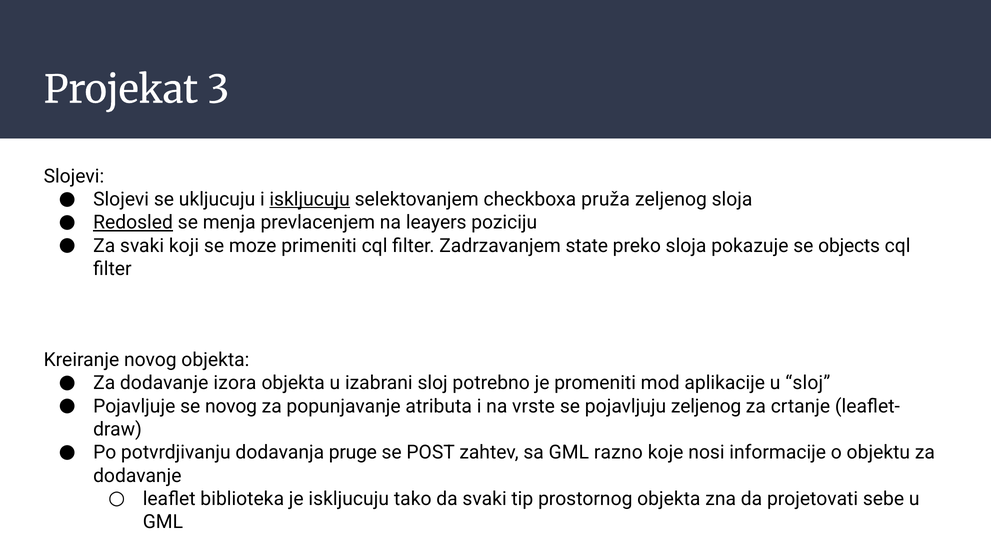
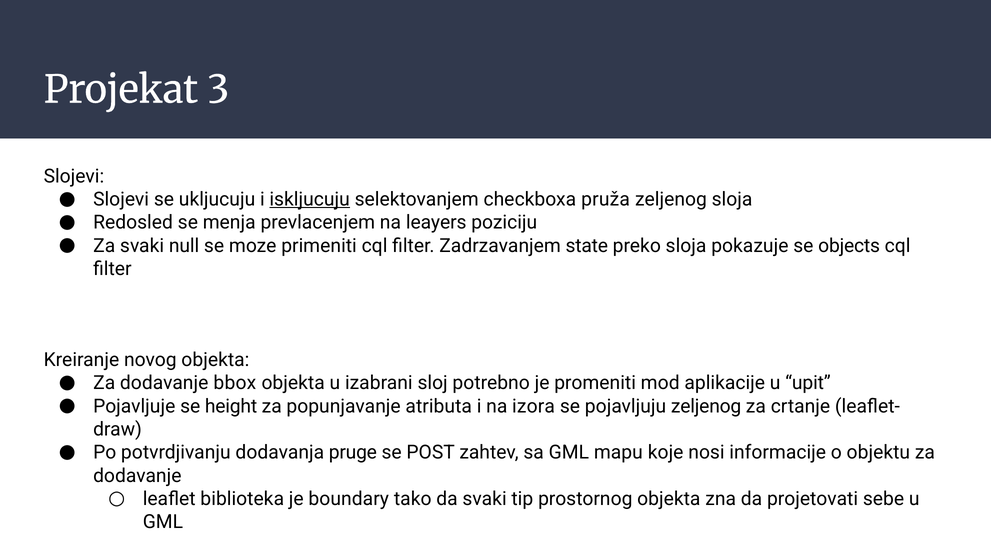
Redosled underline: present -> none (133, 222)
koji: koji -> null (184, 245)
izora: izora -> bbox (235, 383)
u sloj: sloj -> upit (808, 383)
se novog: novog -> height (231, 406)
vrste: vrste -> izora (533, 406)
razno: razno -> mapu (618, 452)
je iskljucuju: iskljucuju -> boundary (349, 498)
